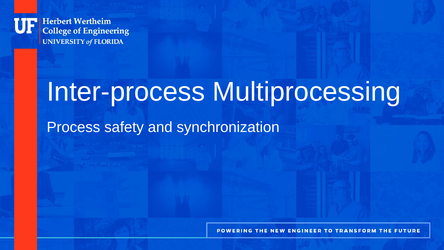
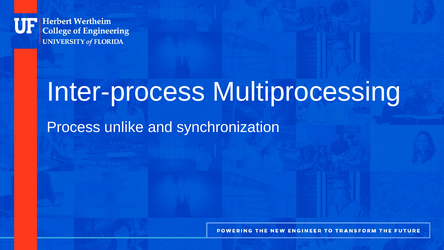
safety: safety -> unlike (124, 127)
